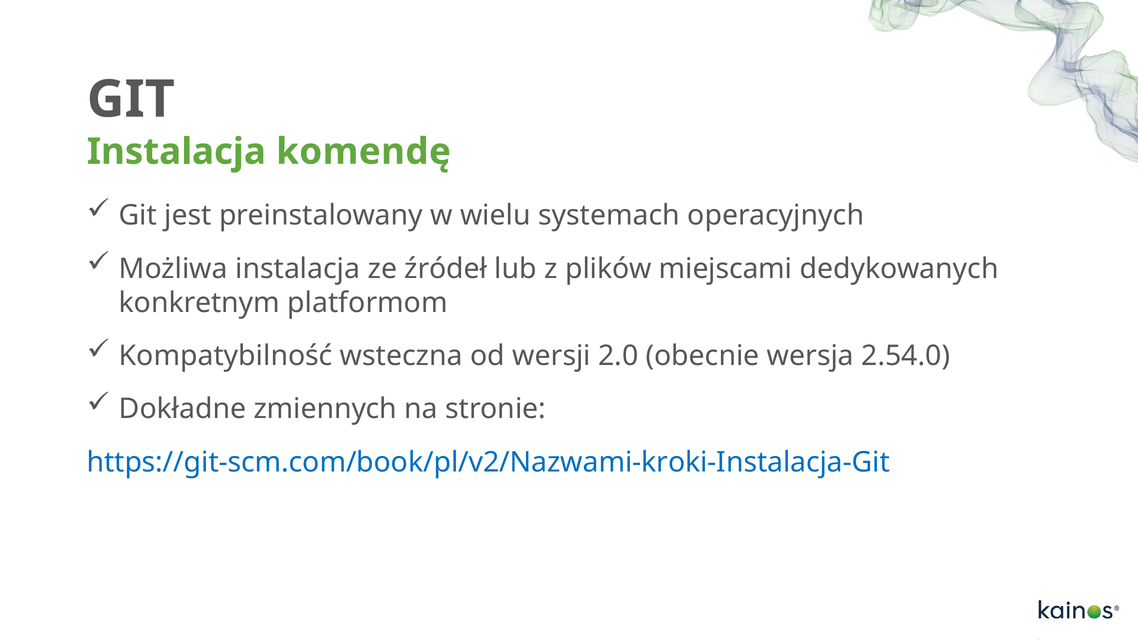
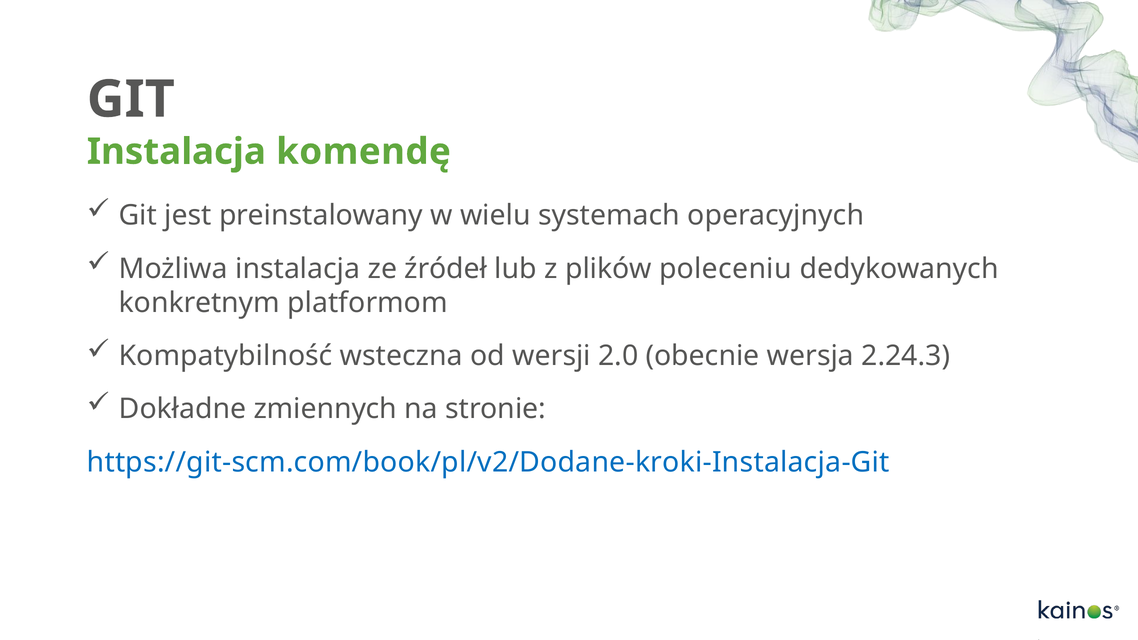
miejscami: miejscami -> poleceniu (725, 269)
2.54.0: 2.54.0 -> 2.24.3 (906, 356)
https://git-scm.com/book/pl/v2/Nazwami-kroki-Instalacja-Git: https://git-scm.com/book/pl/v2/Nazwami-kroki-Instalacja-Git -> https://git-scm.com/book/pl/v2/Dodane-kroki-Instalacja-Git (488, 462)
